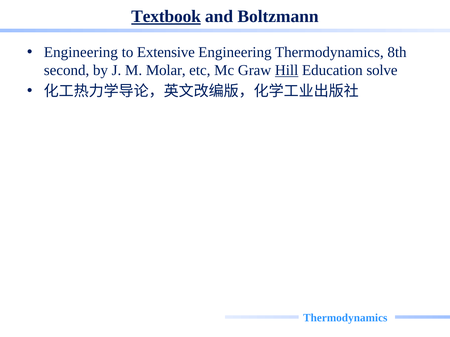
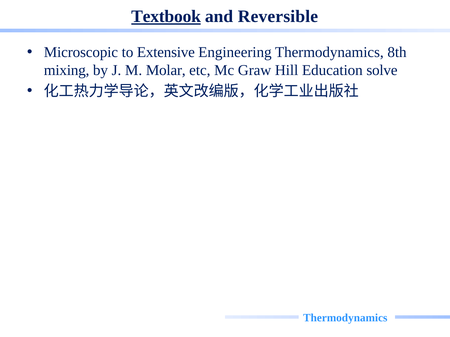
Boltzmann: Boltzmann -> Reversible (278, 16)
Engineering: Engineering -> Microscopic (81, 52)
second: second -> mixing (67, 70)
Hill underline: present -> none (287, 70)
